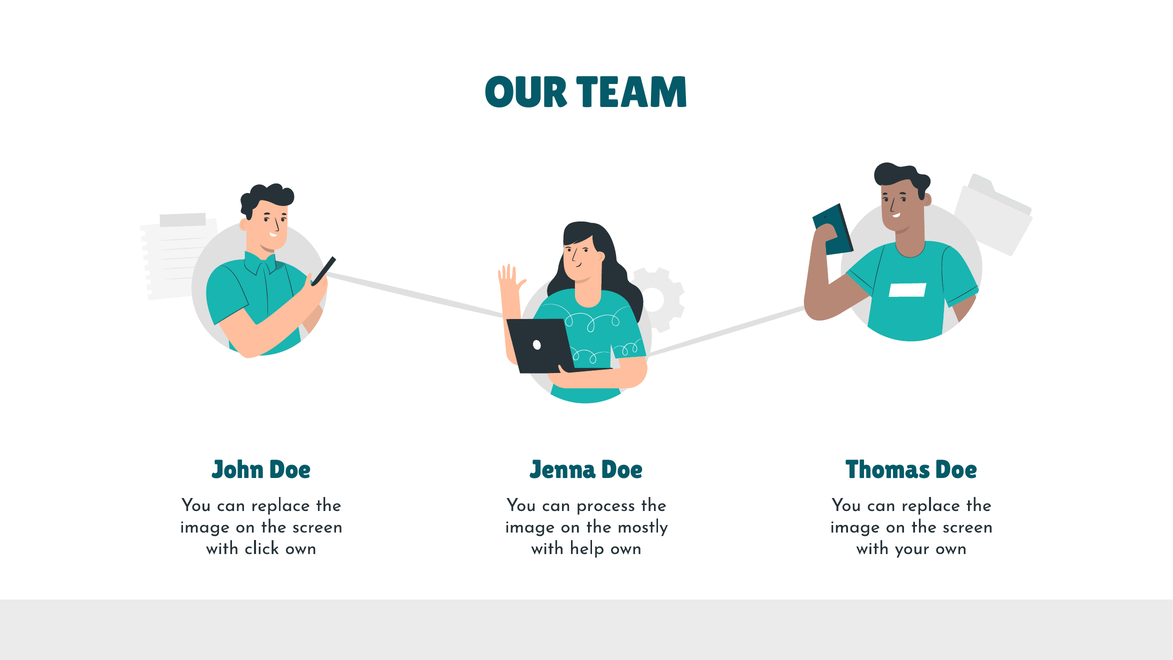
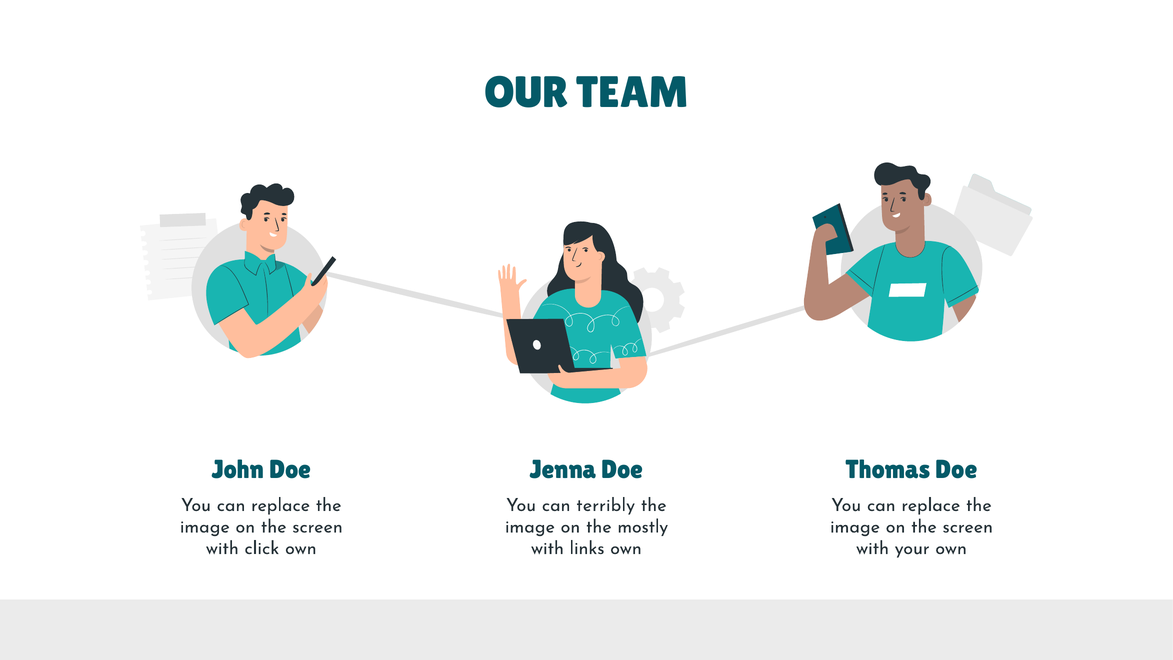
process: process -> terribly (606, 505)
help: help -> links (587, 548)
